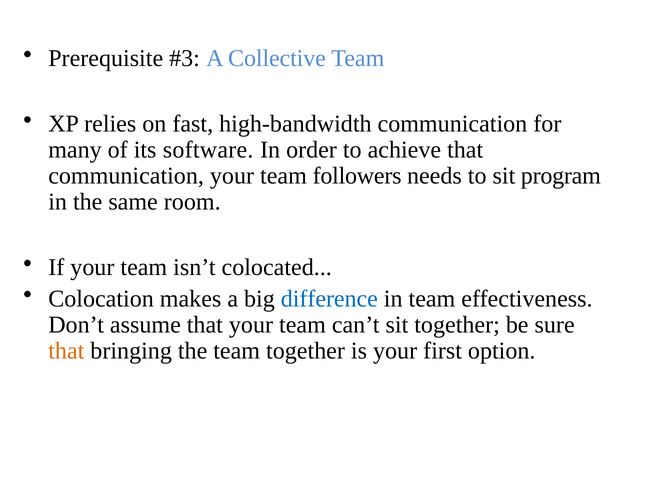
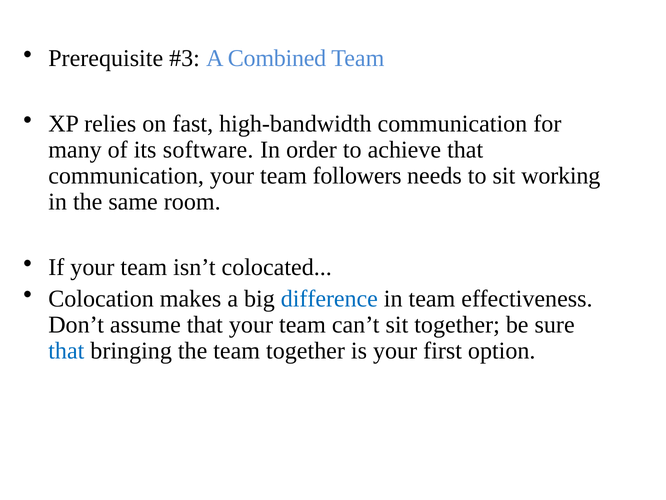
Collective: Collective -> Combined (277, 58)
program: program -> working (561, 176)
that colour: orange -> blue (66, 350)
